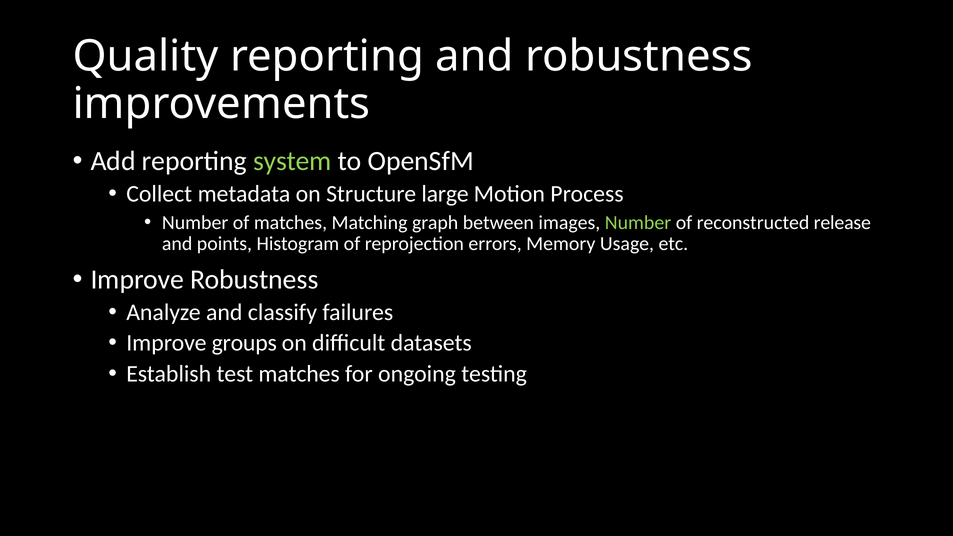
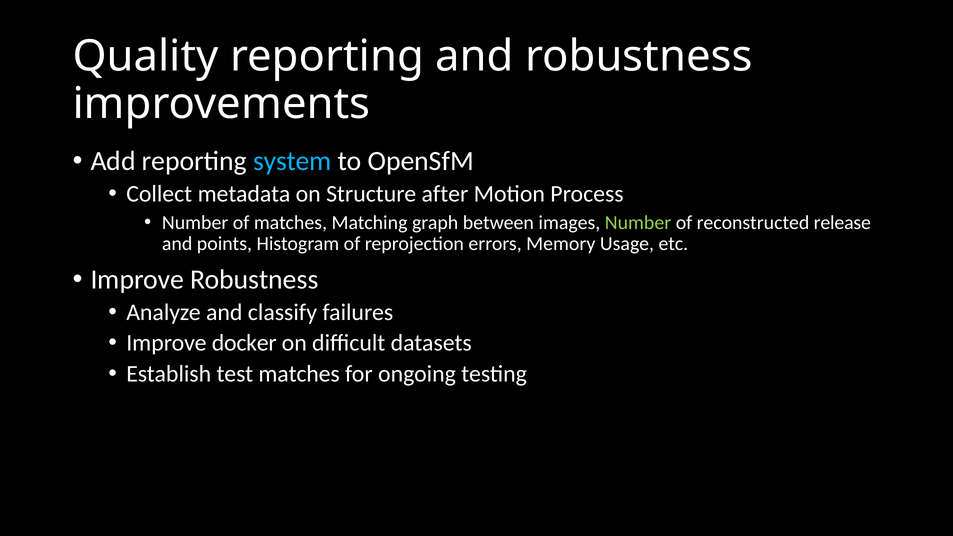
system colour: light green -> light blue (292, 161)
large: large -> after (445, 194)
groups: groups -> docker (244, 343)
